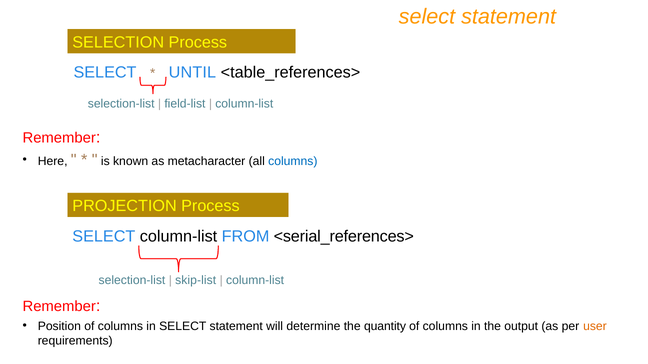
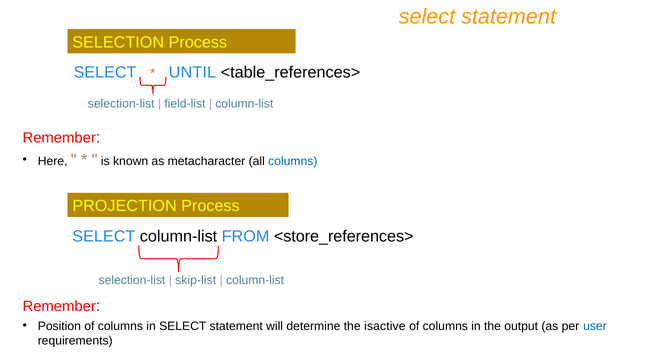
<serial_references>: <serial_references> -> <store_references> (344, 237)
quantity: quantity -> isactive (385, 326)
user colour: orange -> blue (595, 326)
